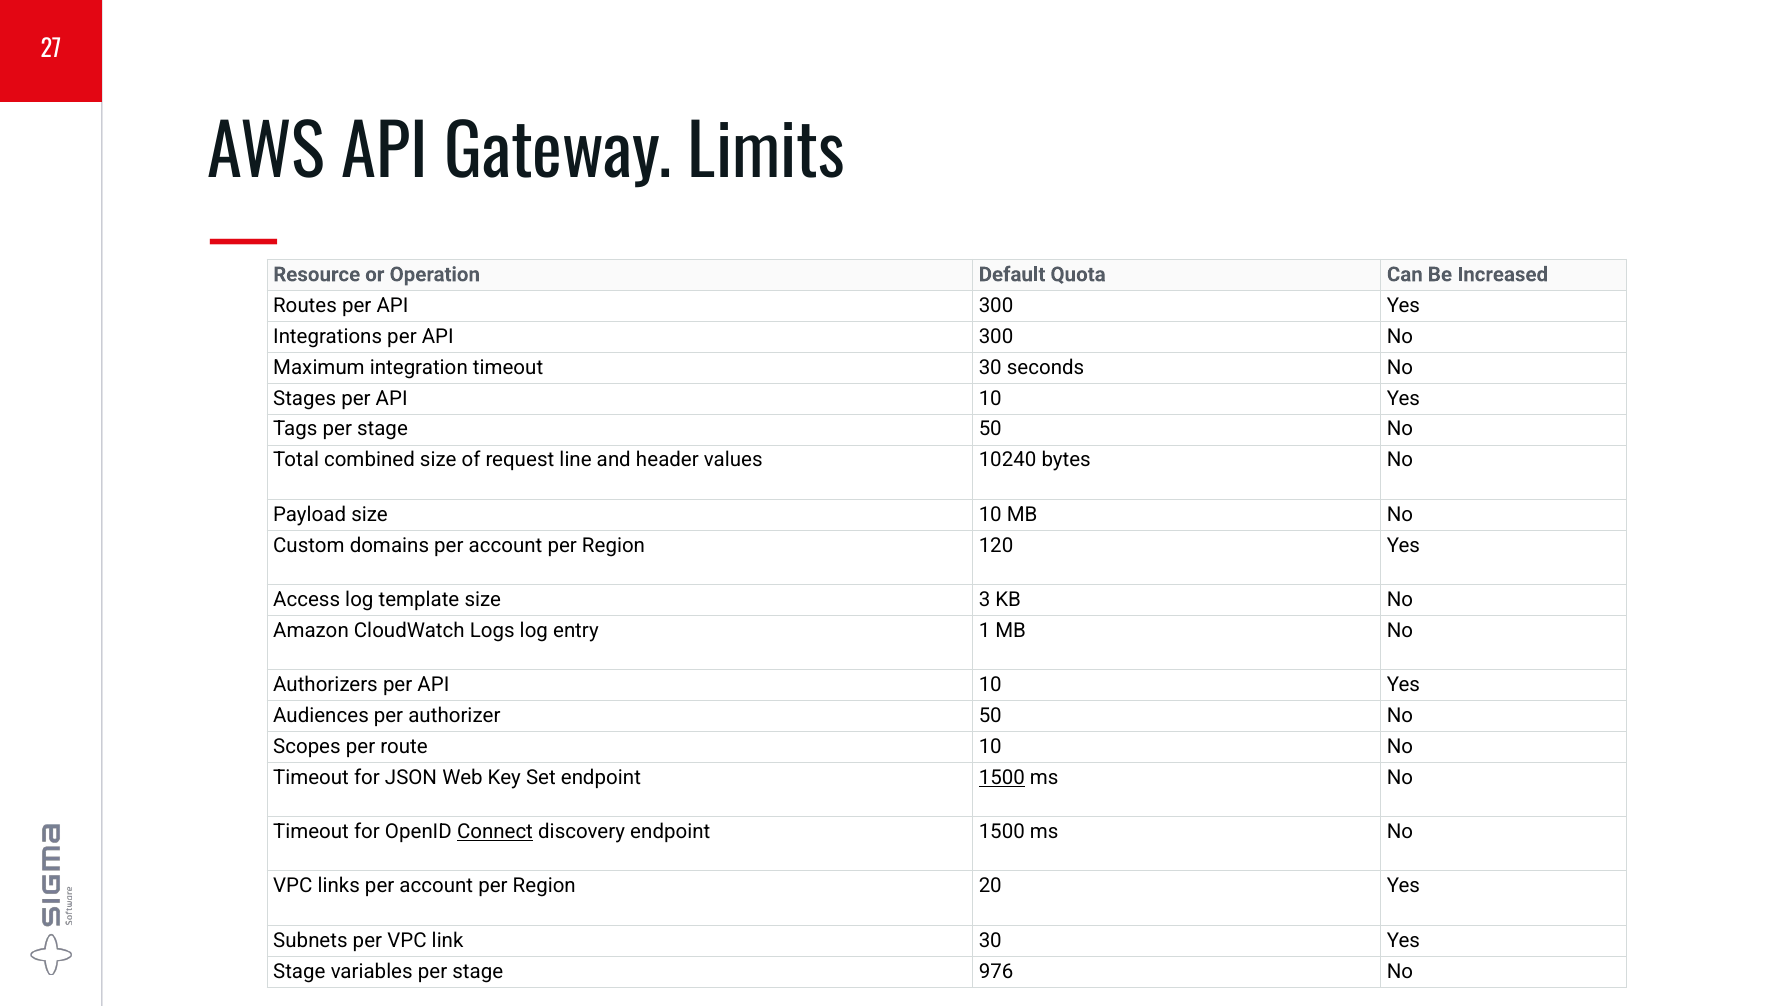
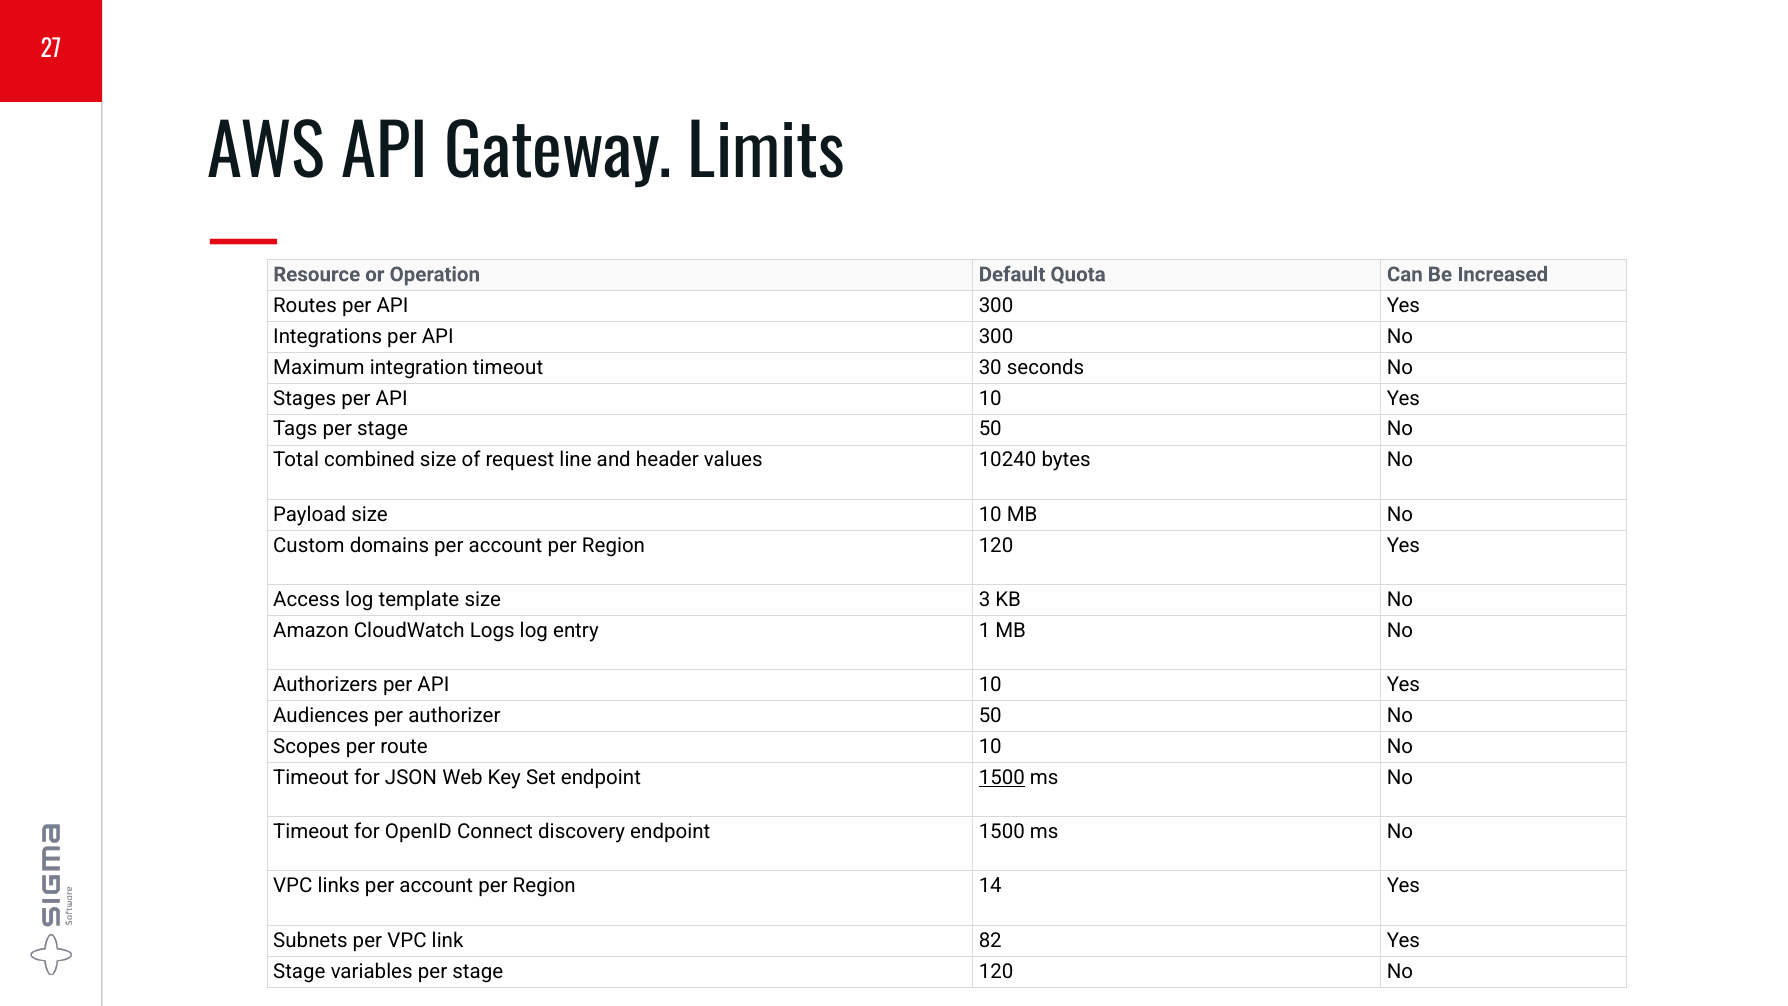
Connect underline: present -> none (495, 832)
20: 20 -> 14 (990, 886)
link 30: 30 -> 82 (990, 940)
stage 976: 976 -> 120 (996, 971)
